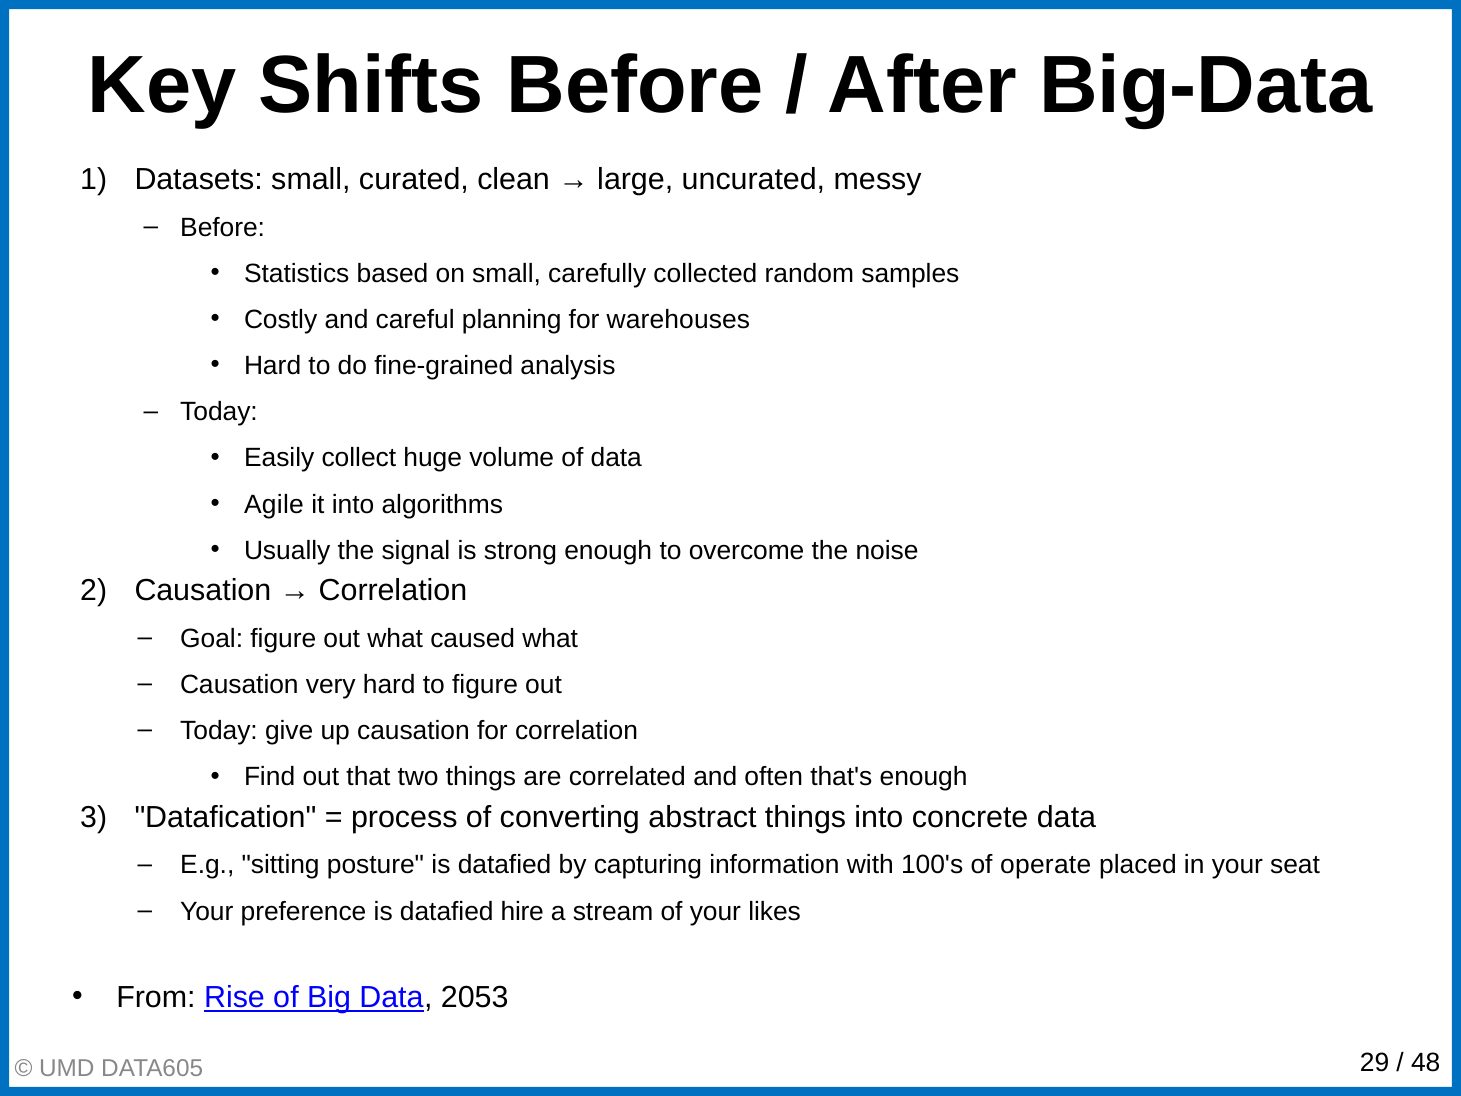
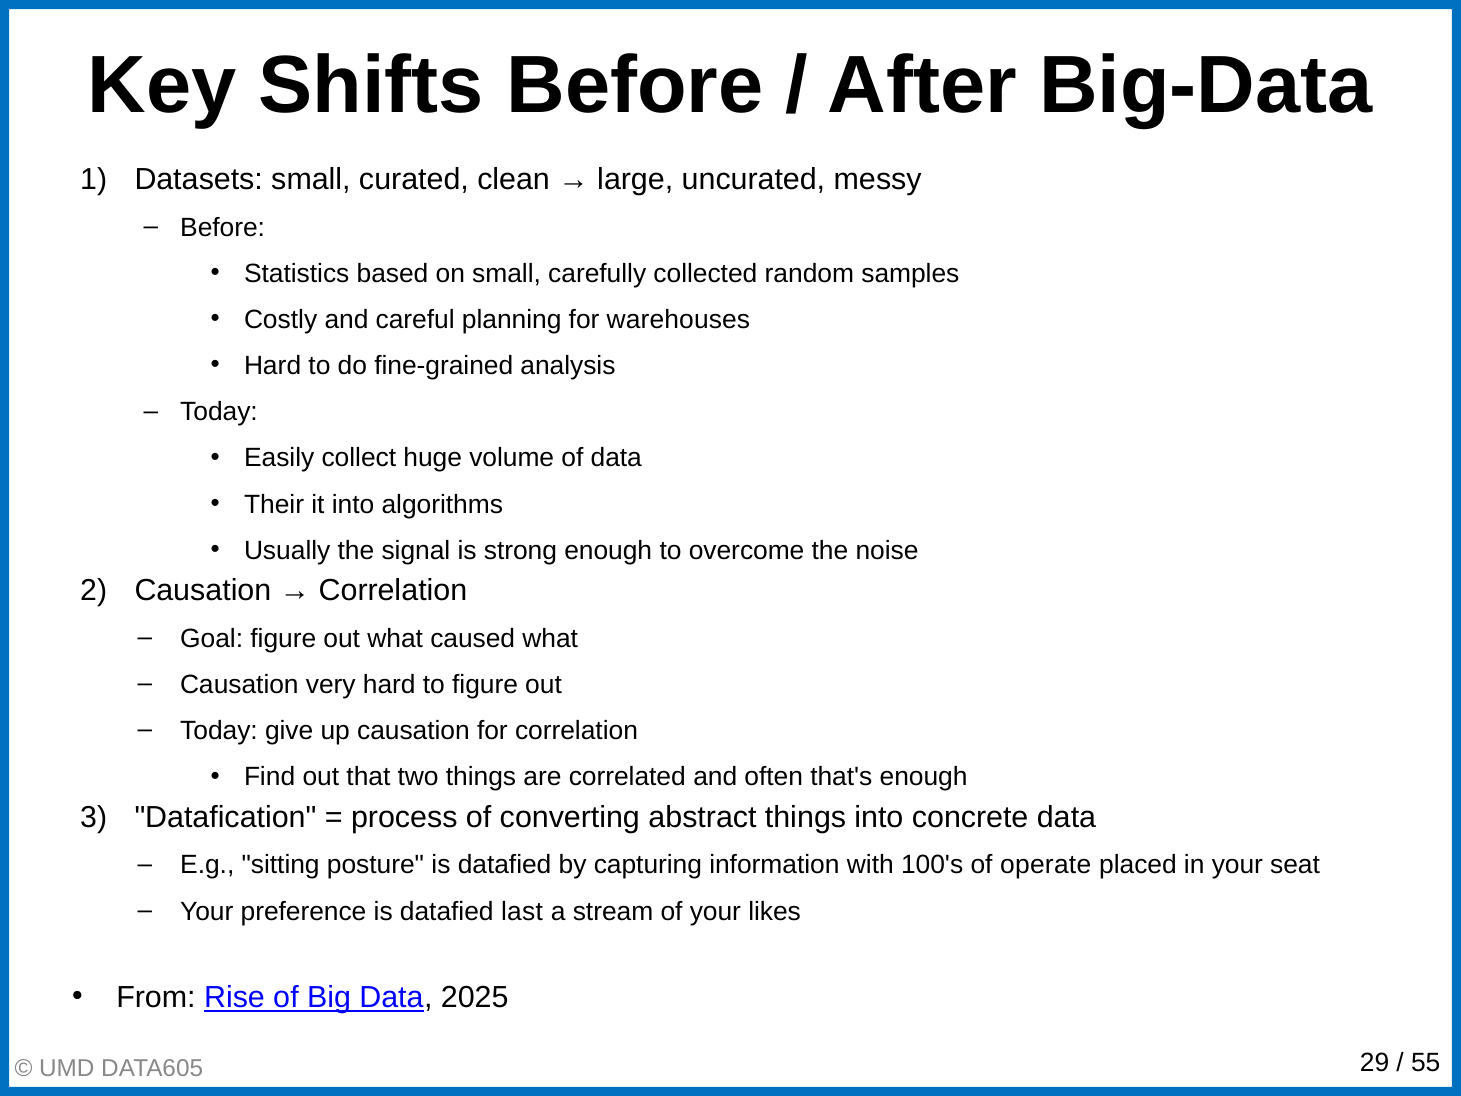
Agile: Agile -> Their (274, 504)
hire: hire -> last (522, 911)
2053: 2053 -> 2025 (475, 997)
48: 48 -> 55 (1426, 1062)
